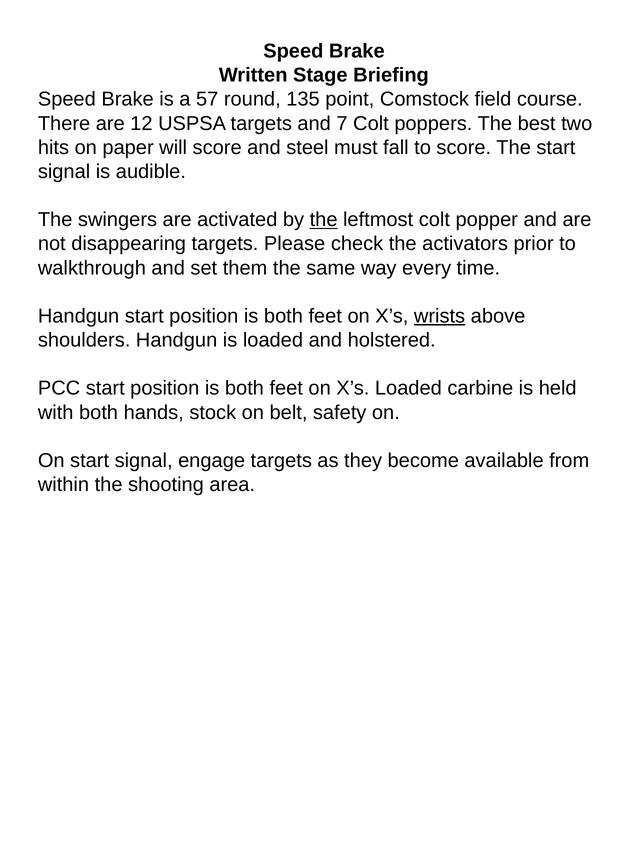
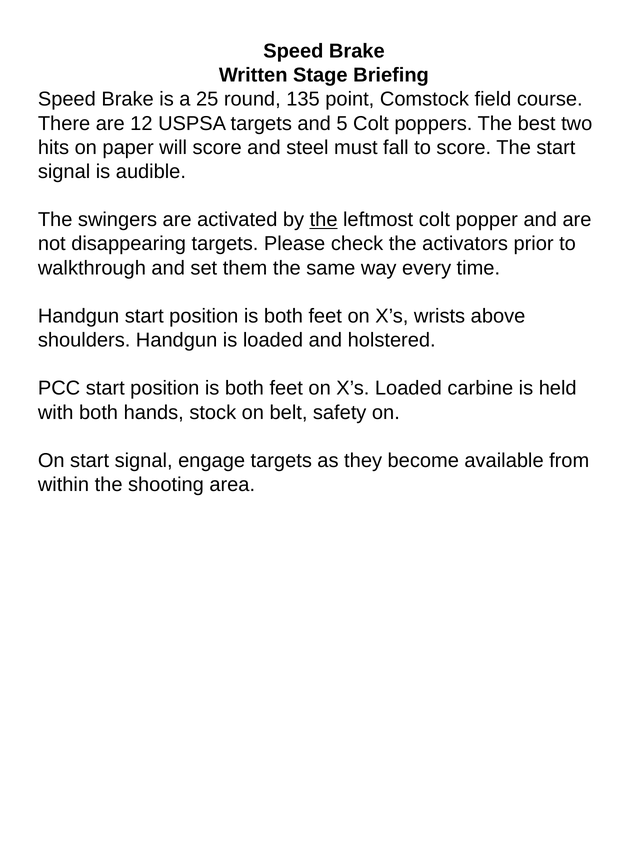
57: 57 -> 25 (207, 99)
7: 7 -> 5 (342, 123)
wrists underline: present -> none (440, 316)
